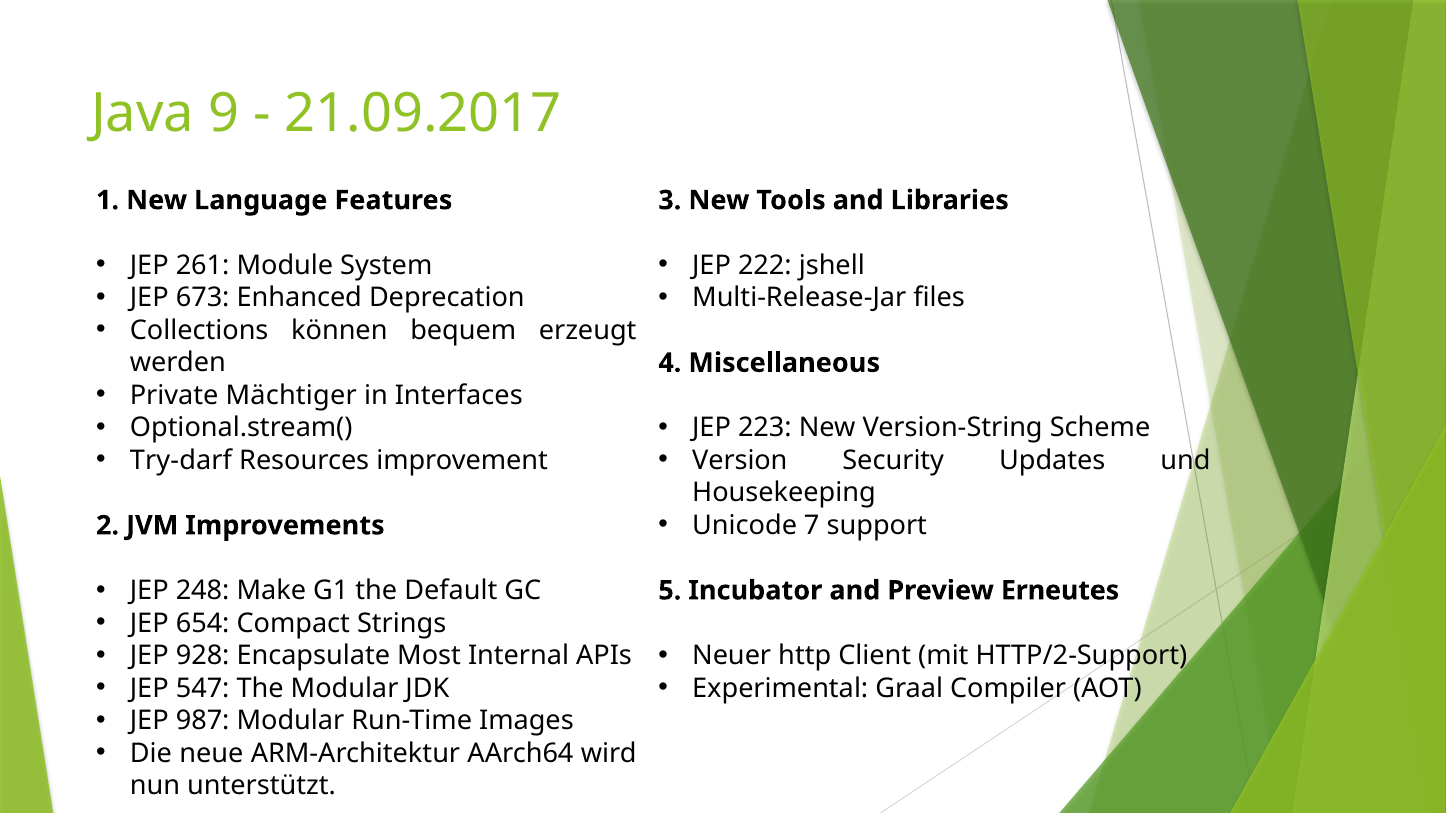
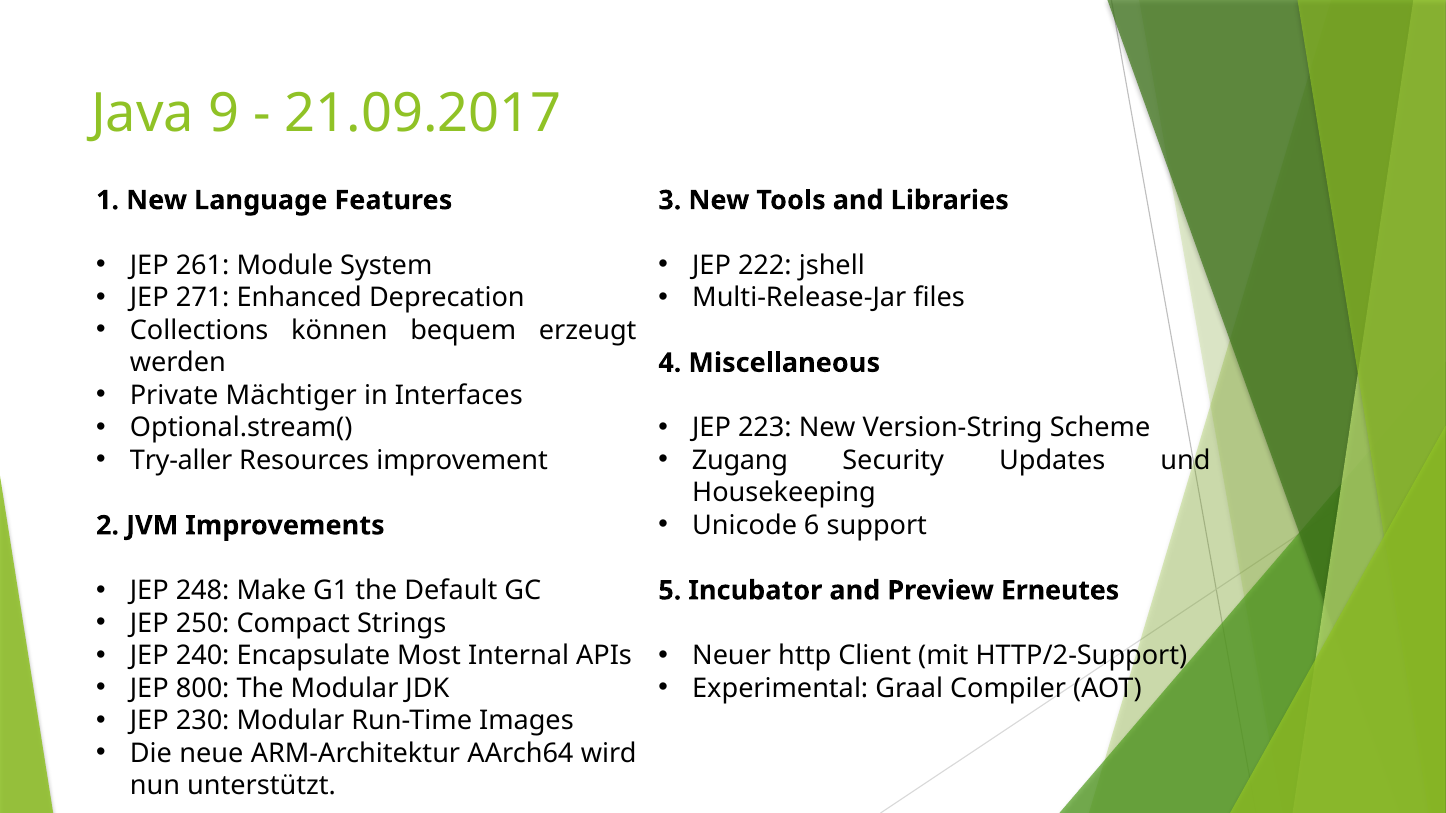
673: 673 -> 271 (203, 298)
Try-darf: Try-darf -> Try-aller (181, 461)
Version: Version -> Zugang (740, 461)
7: 7 -> 6 (812, 526)
654: 654 -> 250 (203, 623)
928: 928 -> 240 (203, 656)
547: 547 -> 800 (203, 688)
987: 987 -> 230 (203, 721)
